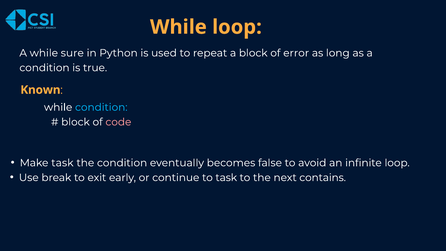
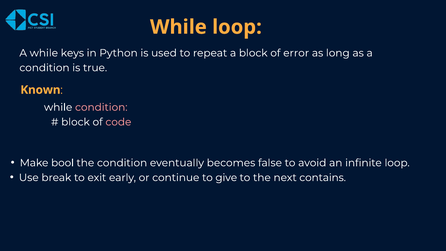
sure: sure -> keys (72, 53)
condition colour: light blue -> pink (101, 107)
Make task: task -> bool (62, 163)
to task: task -> give (226, 178)
